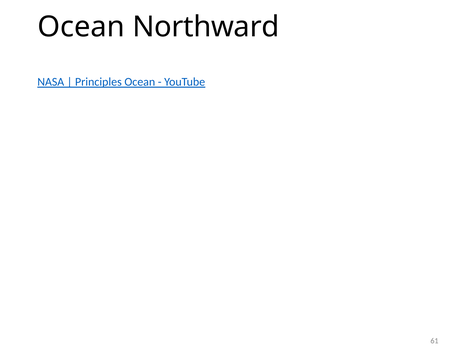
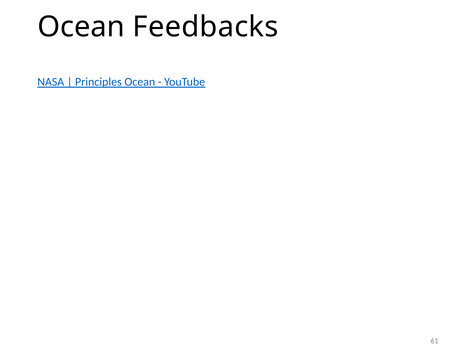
Northward: Northward -> Feedbacks (206, 27)
